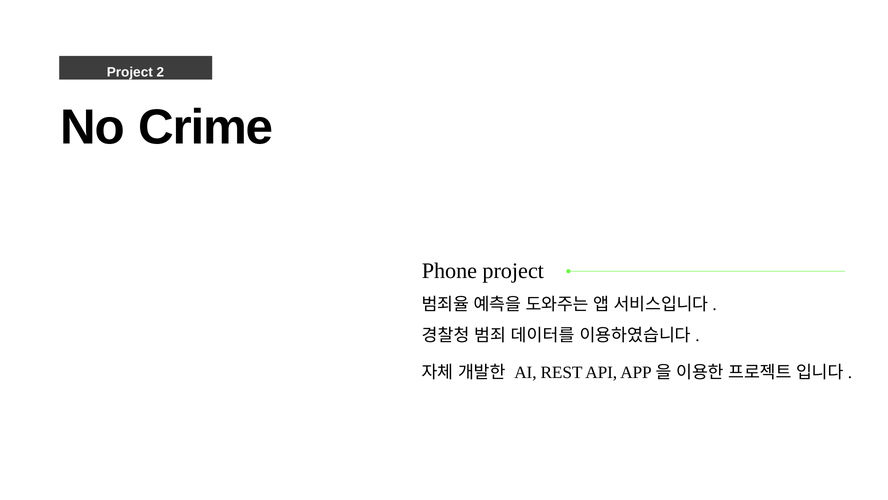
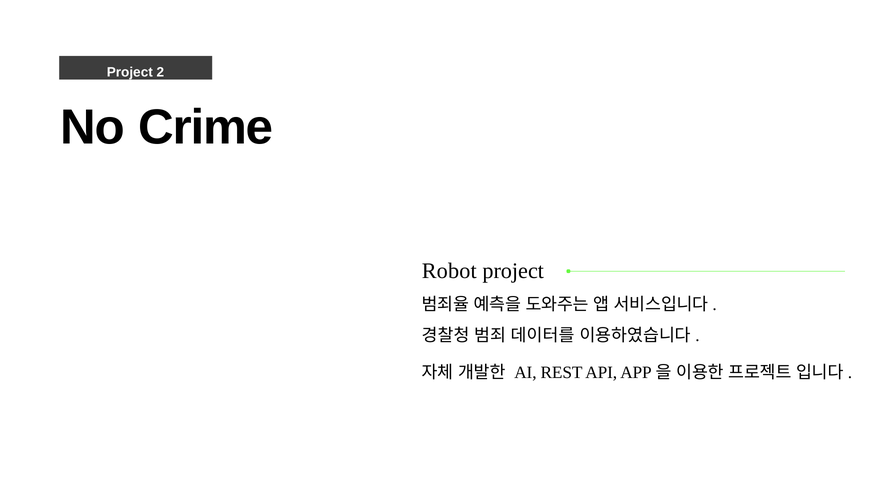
Phone: Phone -> Robot (449, 271)
